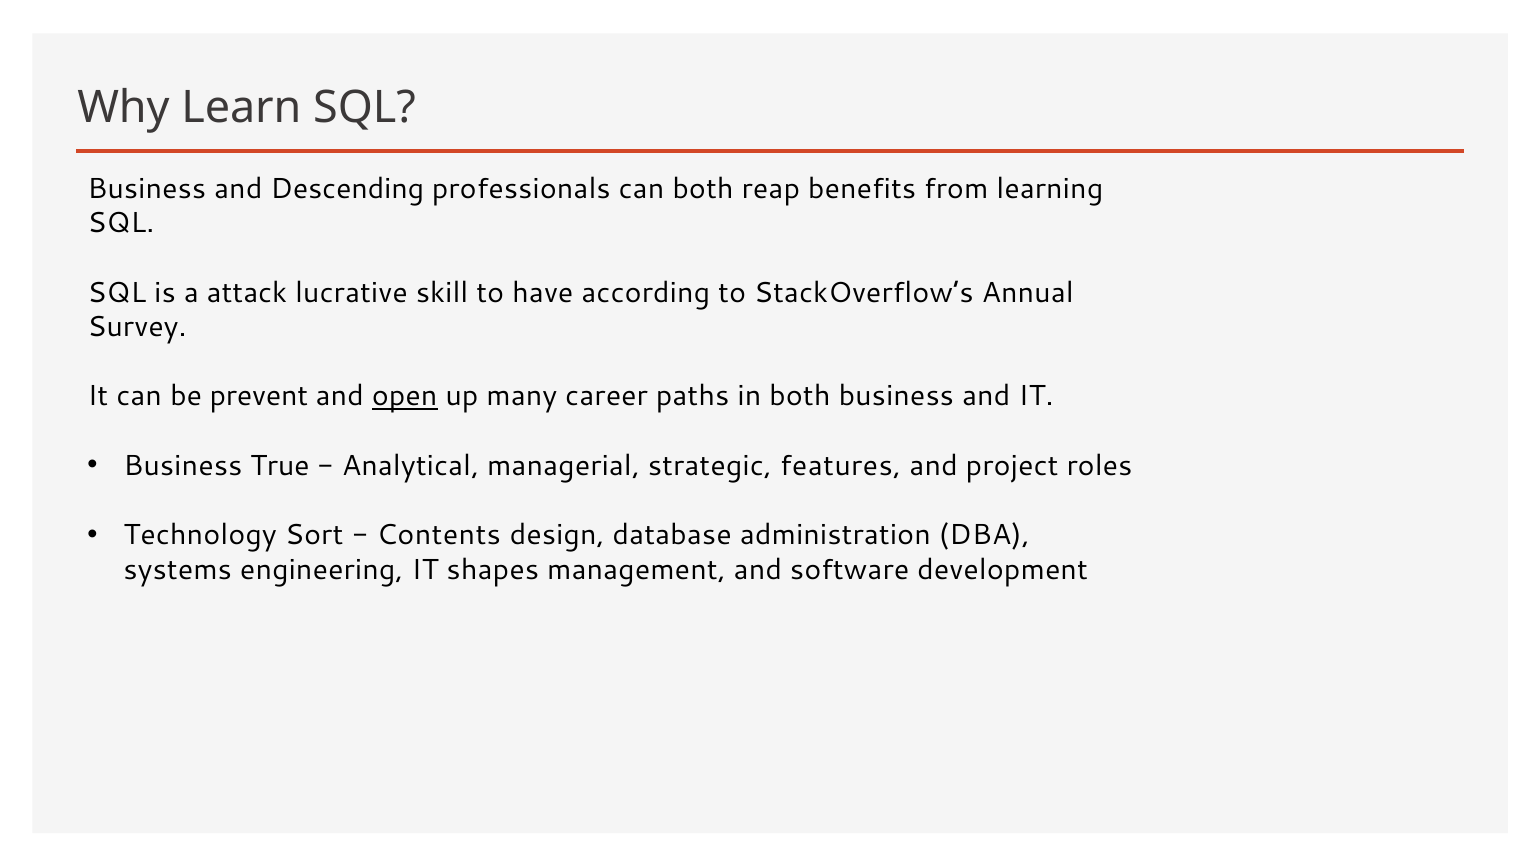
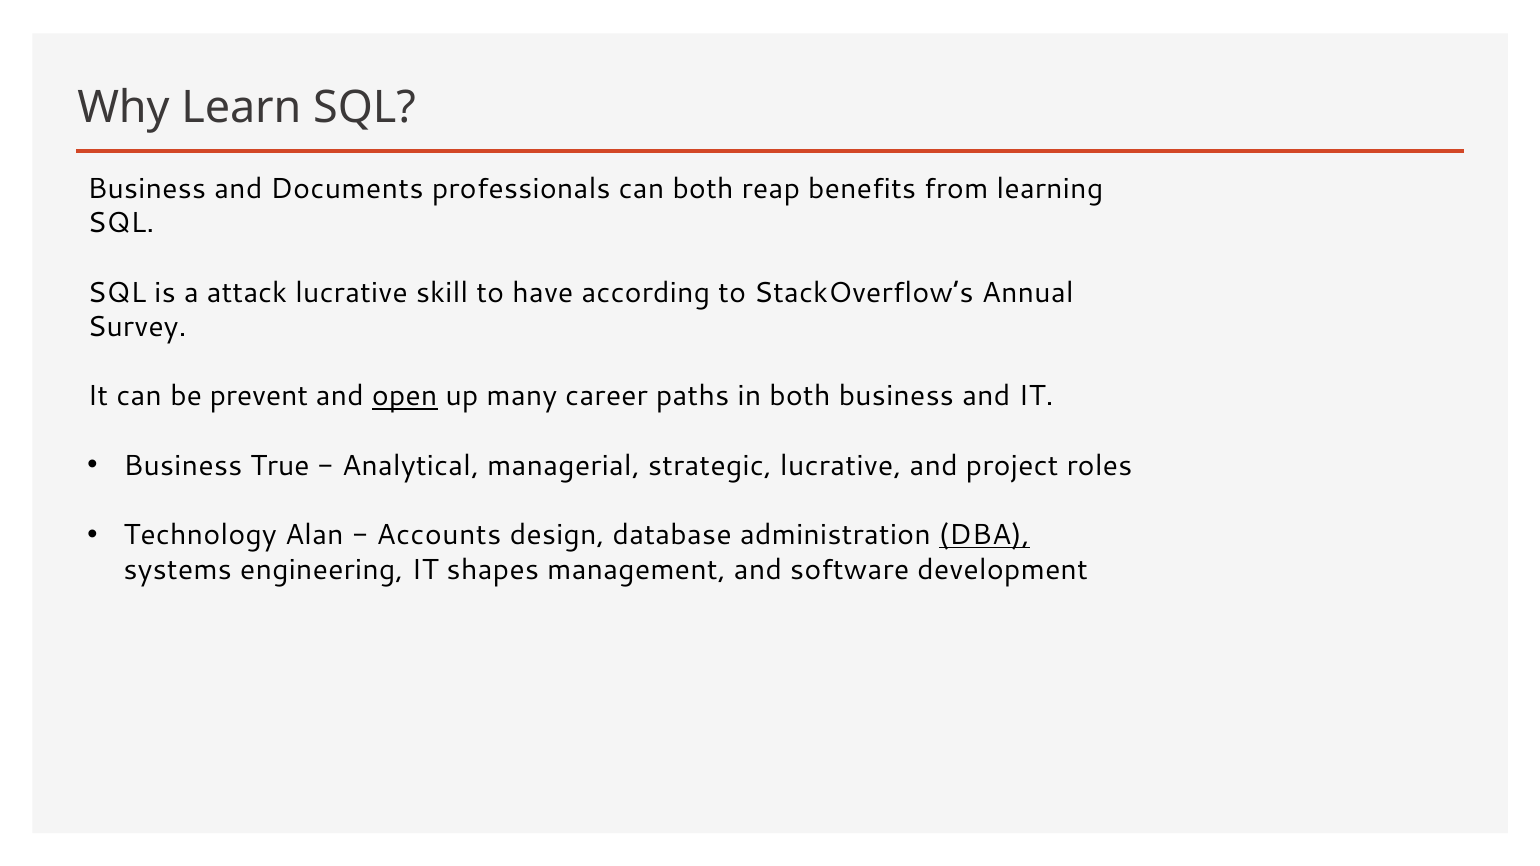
Descending: Descending -> Documents (347, 189)
strategic features: features -> lucrative (841, 466)
Sort: Sort -> Alan (314, 535)
Contents: Contents -> Accounts (439, 535)
DBA underline: none -> present (984, 535)
